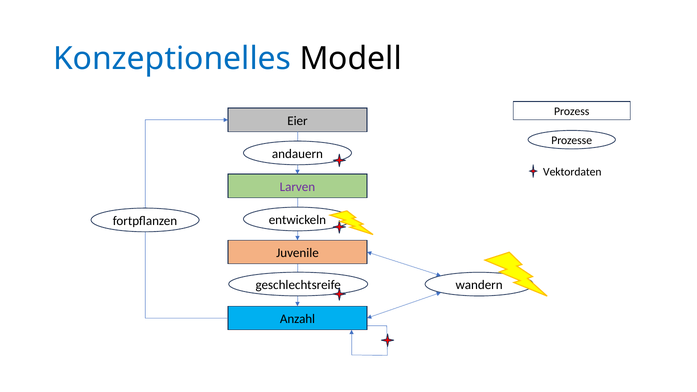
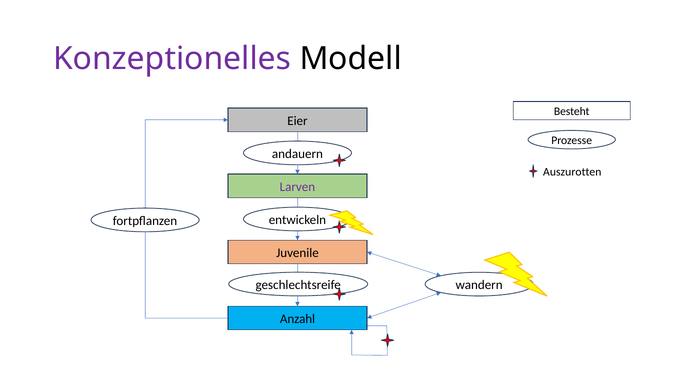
Konzeptionelles colour: blue -> purple (172, 59)
Prozess: Prozess -> Besteht (572, 112)
Vektordaten: Vektordaten -> Auszurotten (572, 172)
